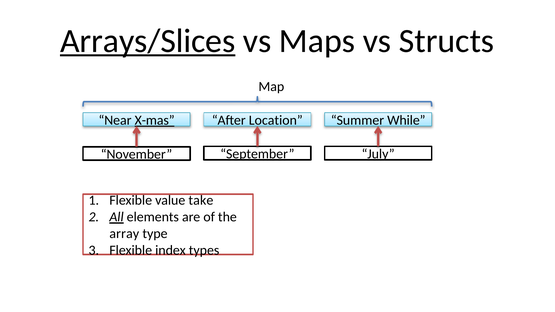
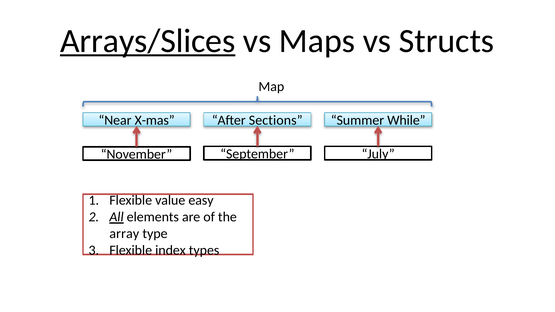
X-mas underline: present -> none (155, 120)
Location: Location -> Sections (276, 120)
take: take -> easy (201, 200)
